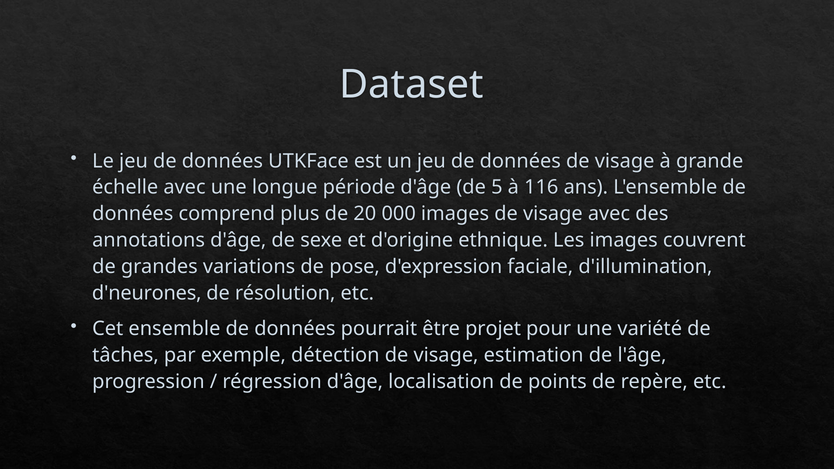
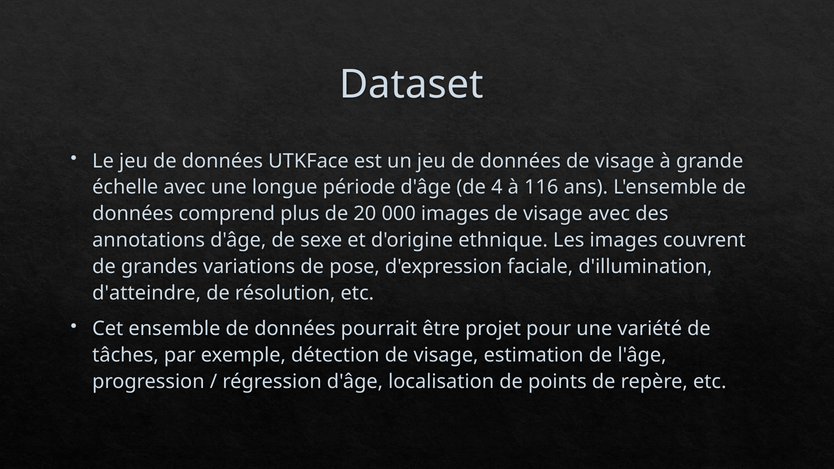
5: 5 -> 4 (497, 187)
d'neurones: d'neurones -> d'atteindre (147, 293)
